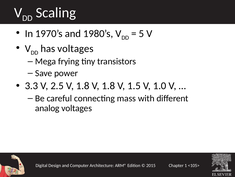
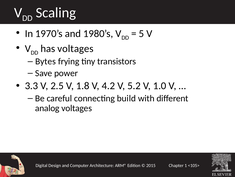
Mega: Mega -> Bytes (46, 61)
1.8 V 1.8: 1.8 -> 4.2 (108, 85)
1.5: 1.5 -> 5.2 (134, 85)
mass: mass -> build (126, 98)
